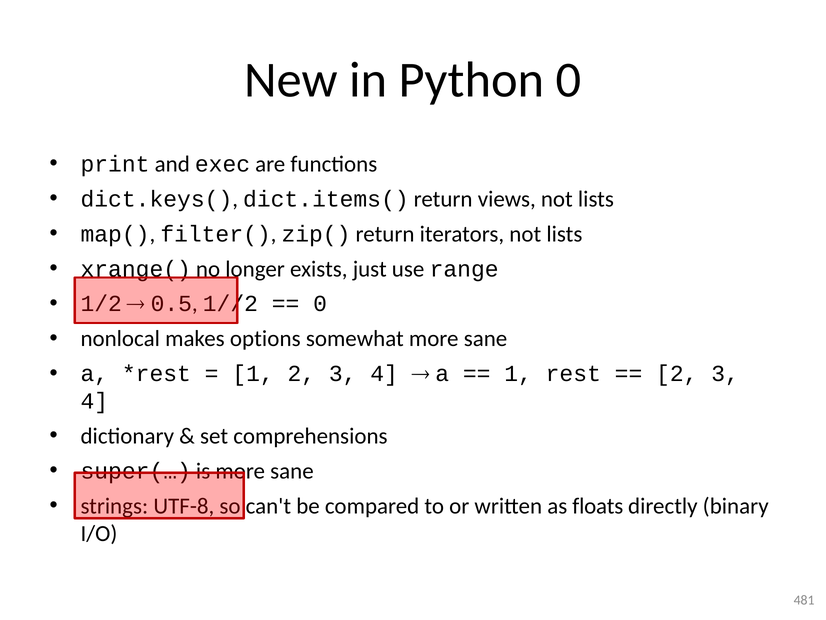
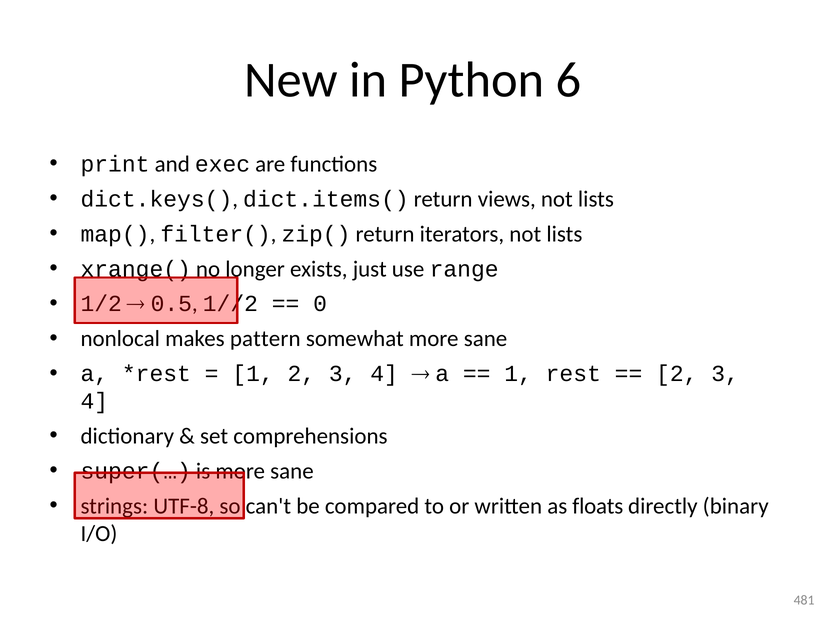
Python 0: 0 -> 6 (569, 80)
options: options -> pattern (265, 339)
